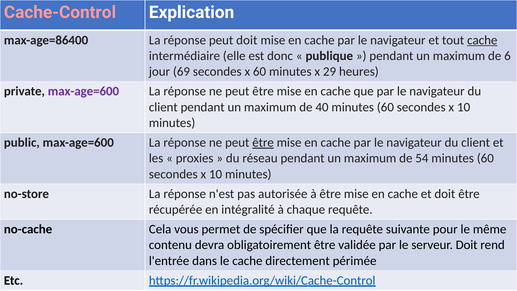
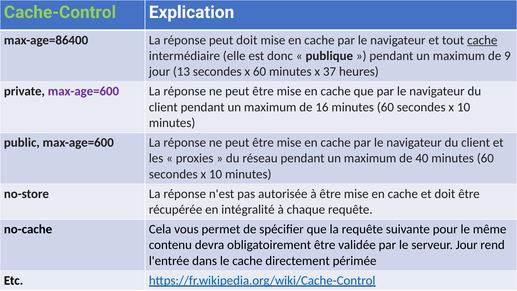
Cache-Control colour: pink -> light green (60, 12)
6: 6 -> 9 (507, 56)
69: 69 -> 13 (181, 72)
29: 29 -> 37 (330, 72)
40: 40 -> 16 (322, 107)
être underline: present -> none (263, 142)
54: 54 -> 40 (422, 158)
serveur Doit: Doit -> Jour (467, 245)
